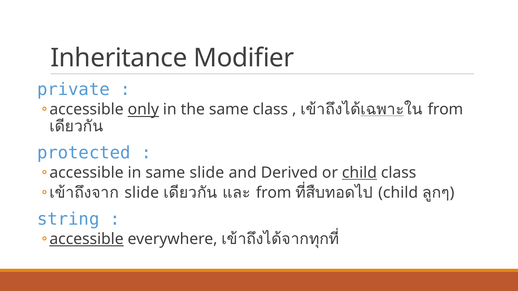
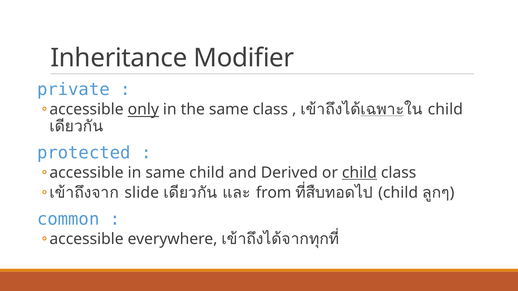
from: from -> child (445, 110)
same slide: slide -> child (207, 173)
string: string -> common (68, 219)
accessible underline: present -> none (87, 239)
